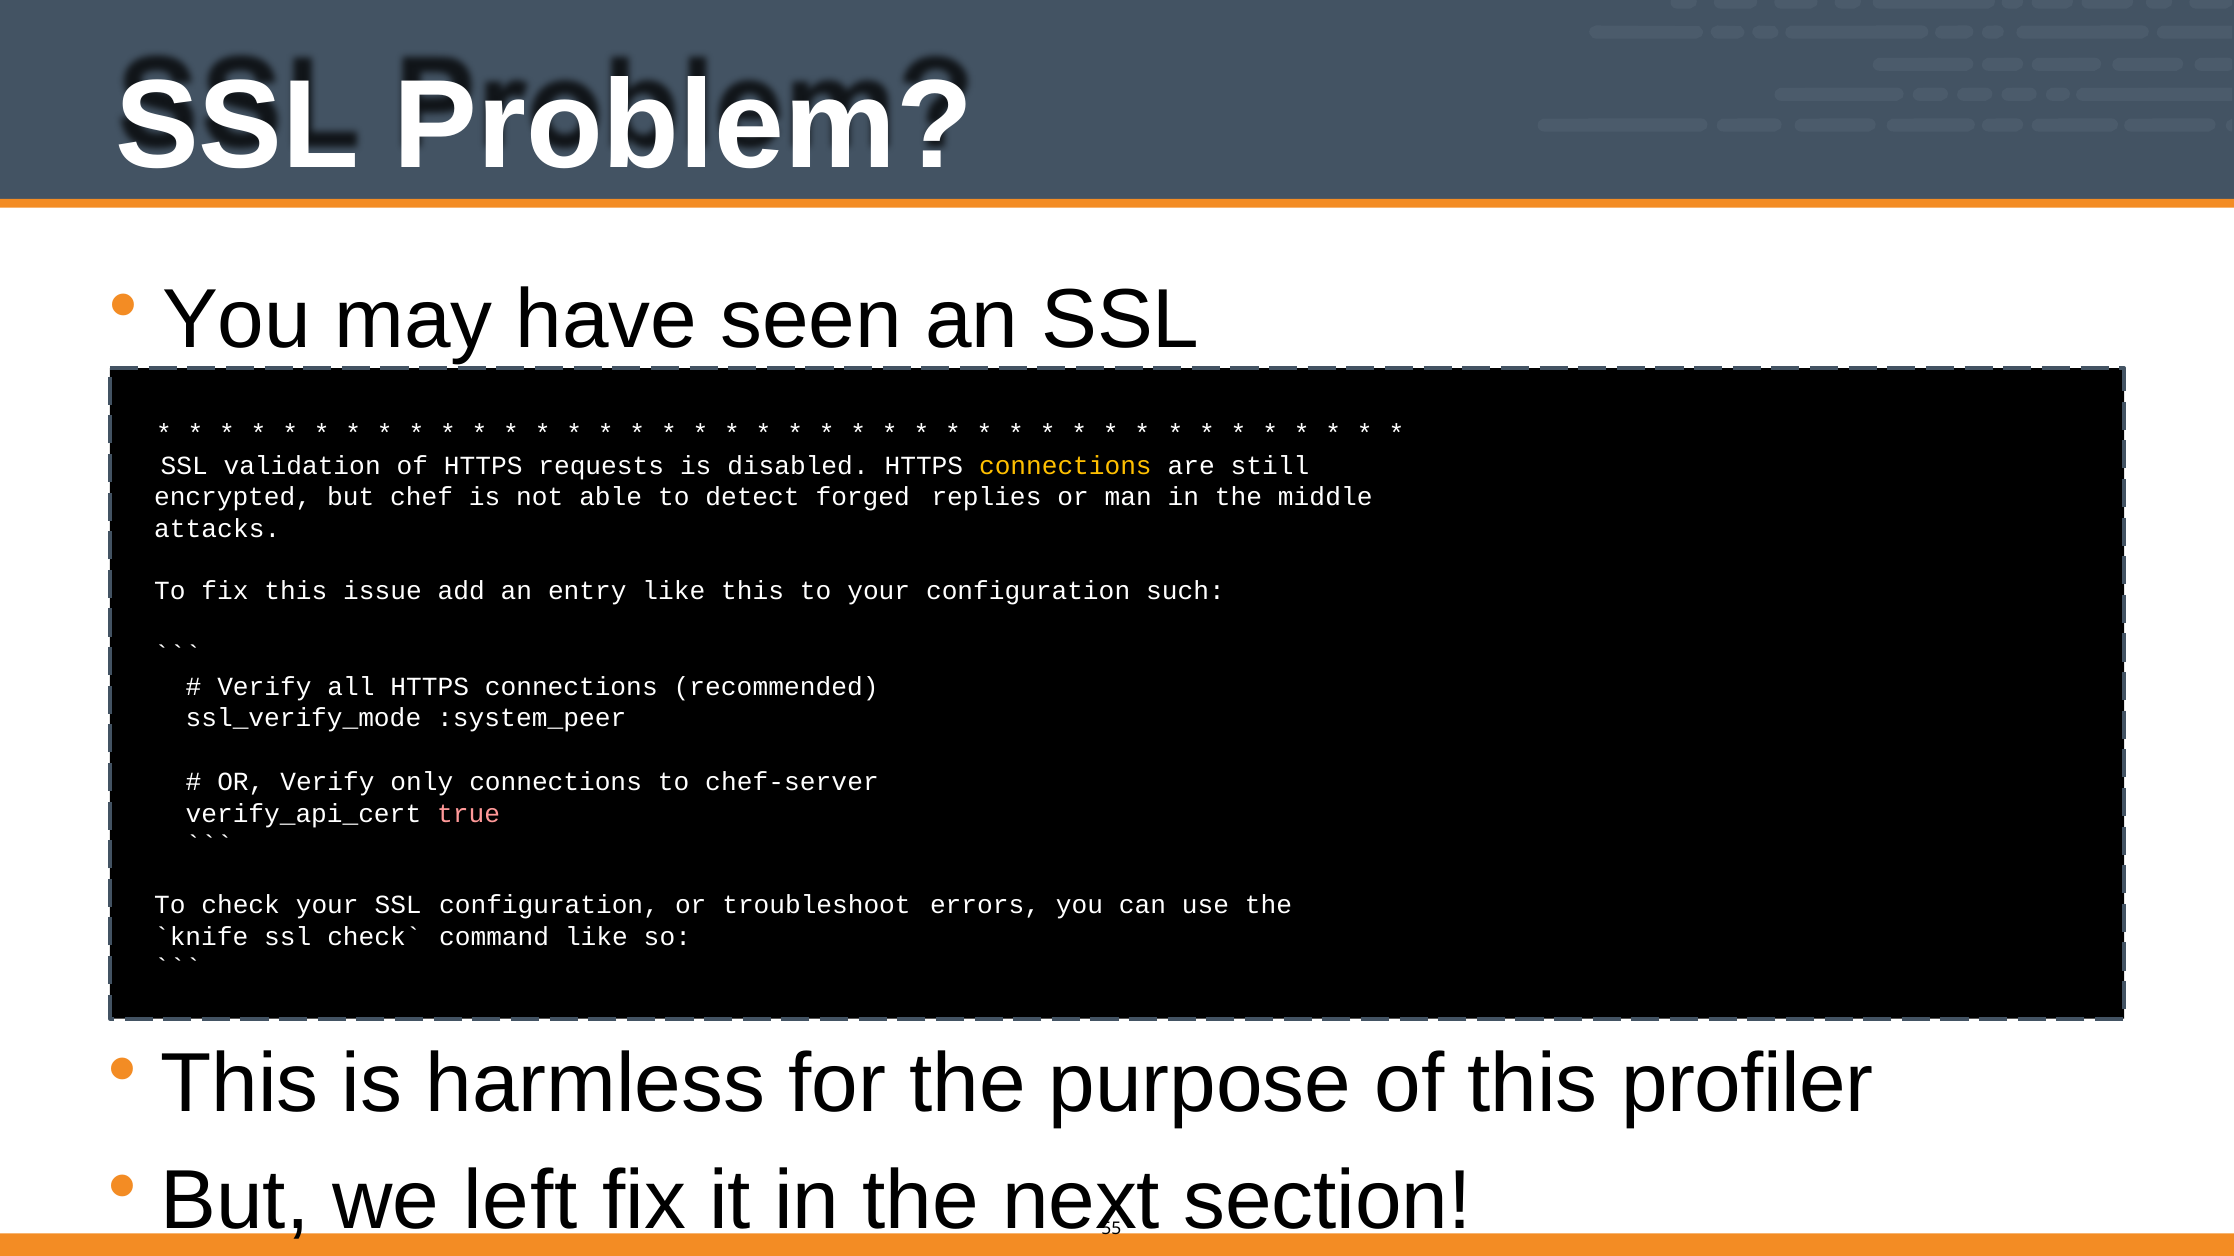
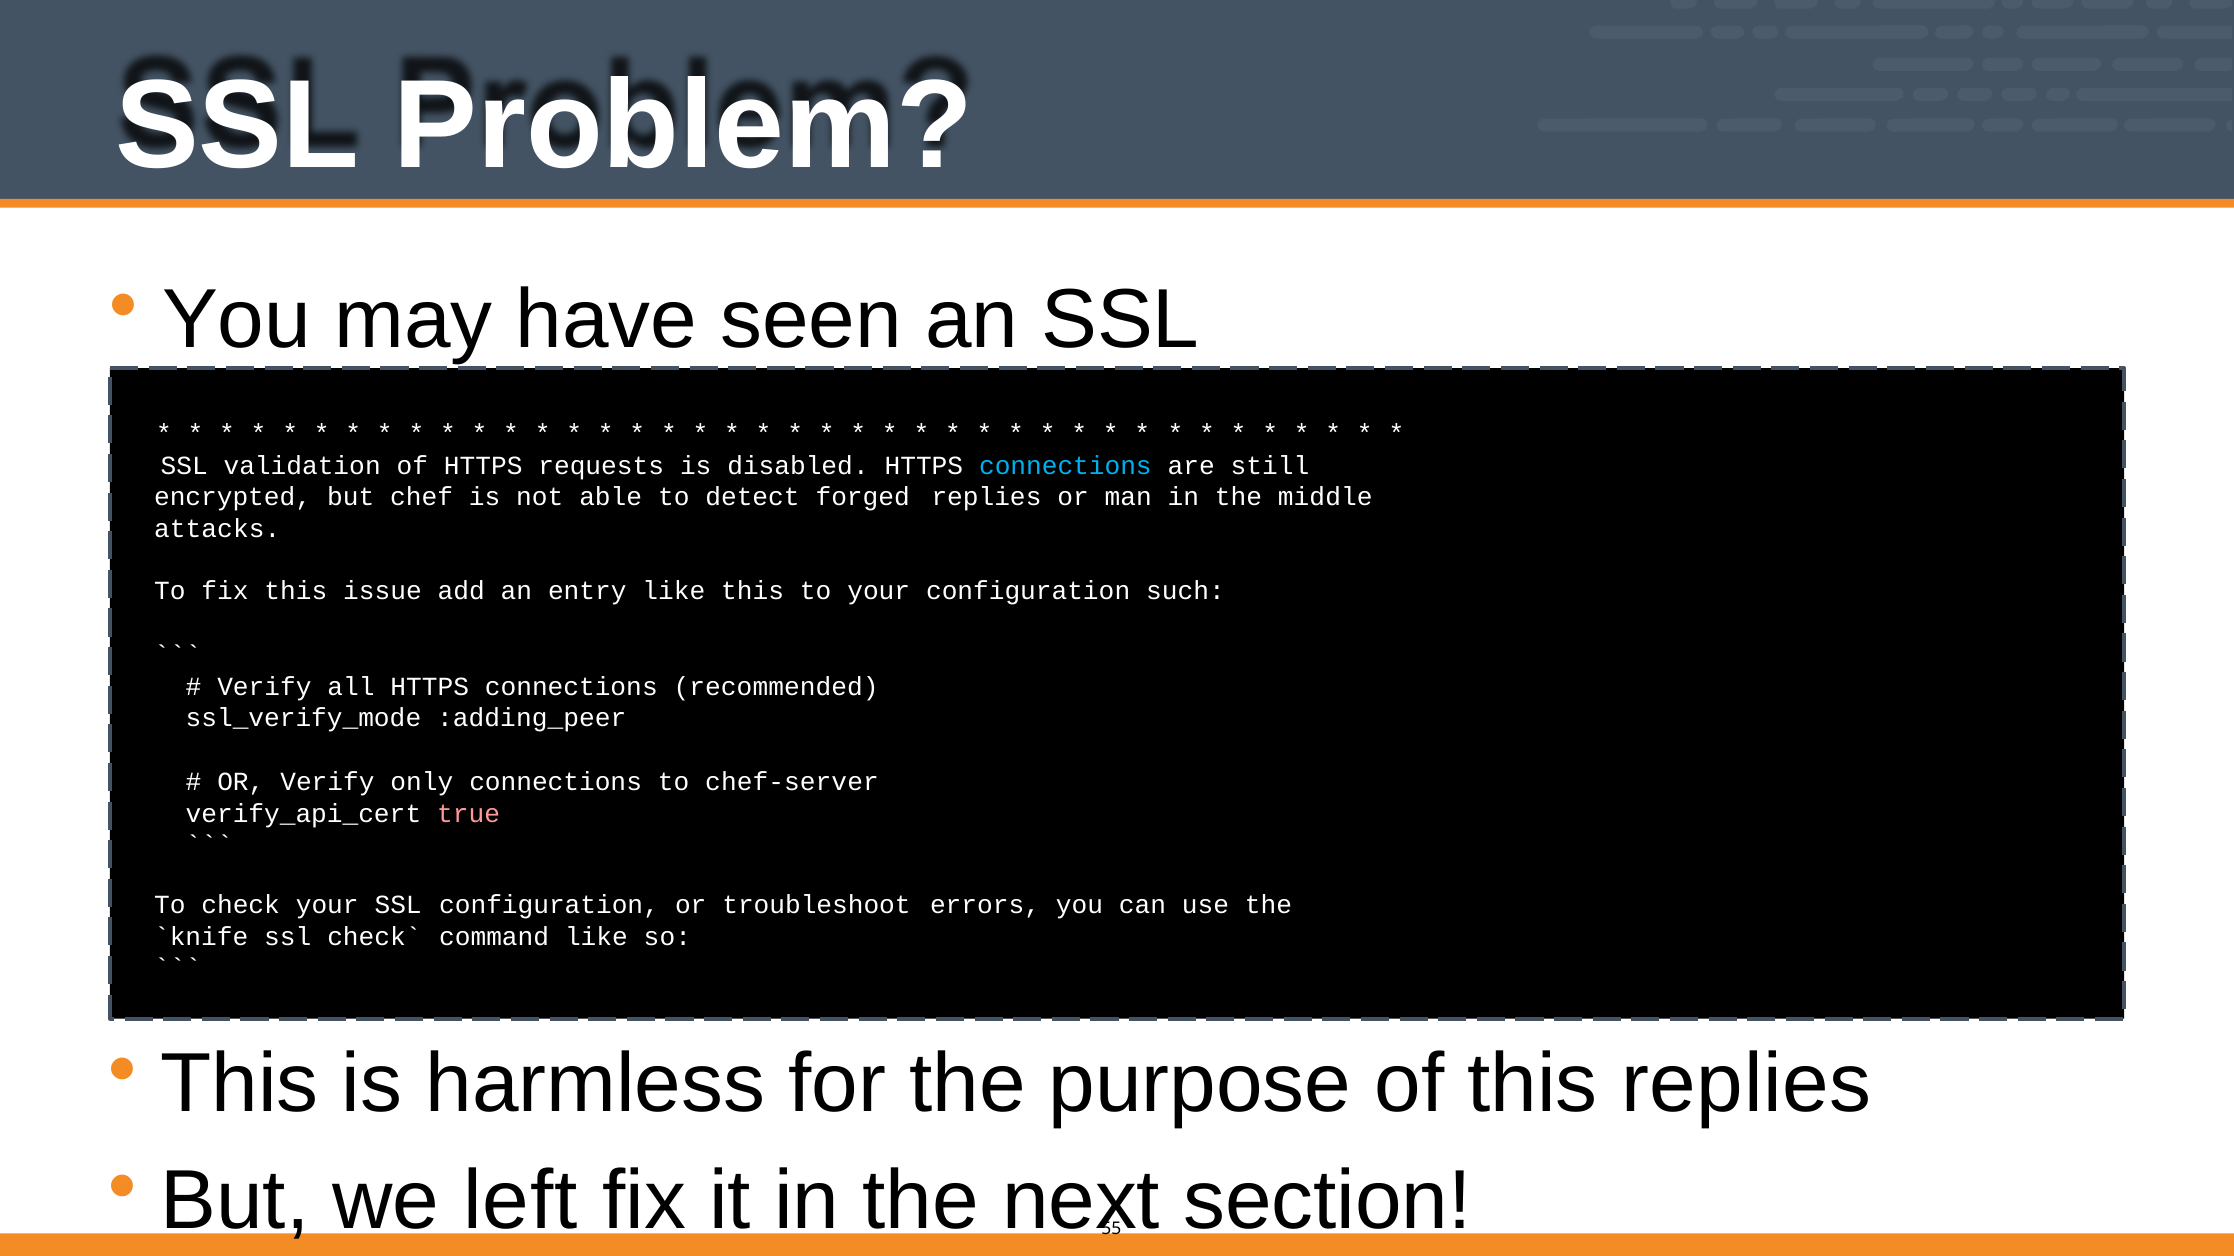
connections colour: yellow -> light blue (1065, 466)
:system_peer: :system_peer -> :adding_peer (532, 719)
this profiler: profiler -> replies (1746, 1085)
